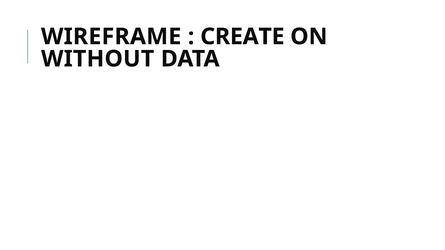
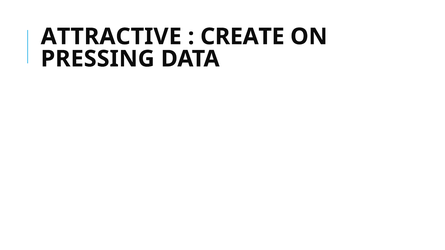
WIREFRAME: WIREFRAME -> ATTRACTIVE (111, 37)
WITHOUT: WITHOUT -> PRESSING (98, 59)
